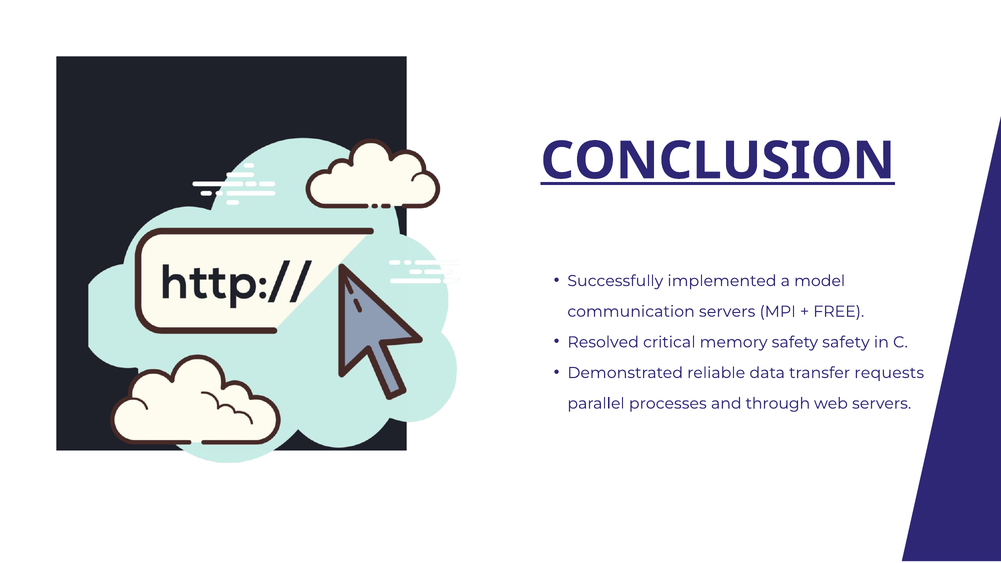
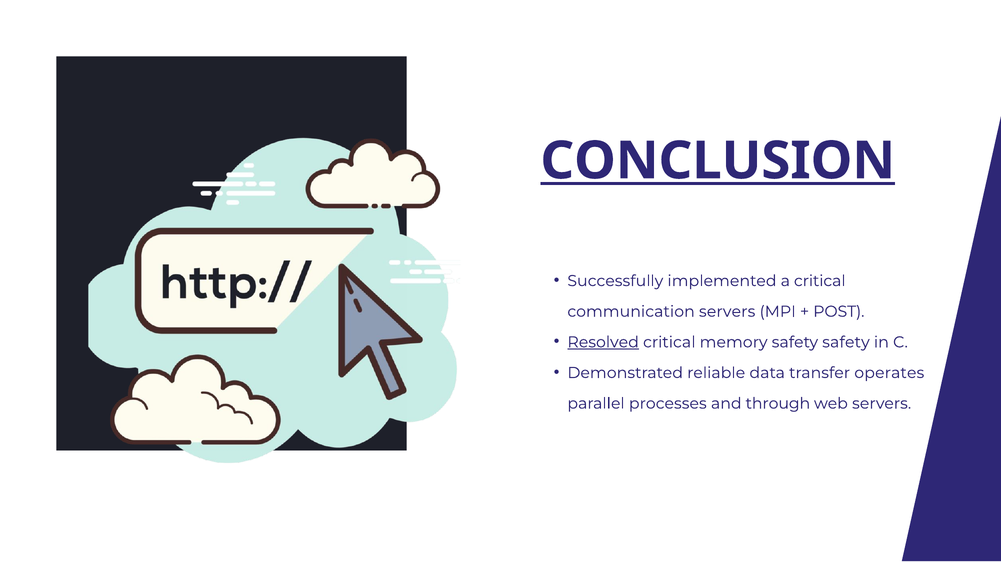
a model: model -> critical (820, 281)
FREE: FREE -> POST (839, 312)
Resolved underline: none -> present (603, 342)
requests: requests -> operates (889, 373)
